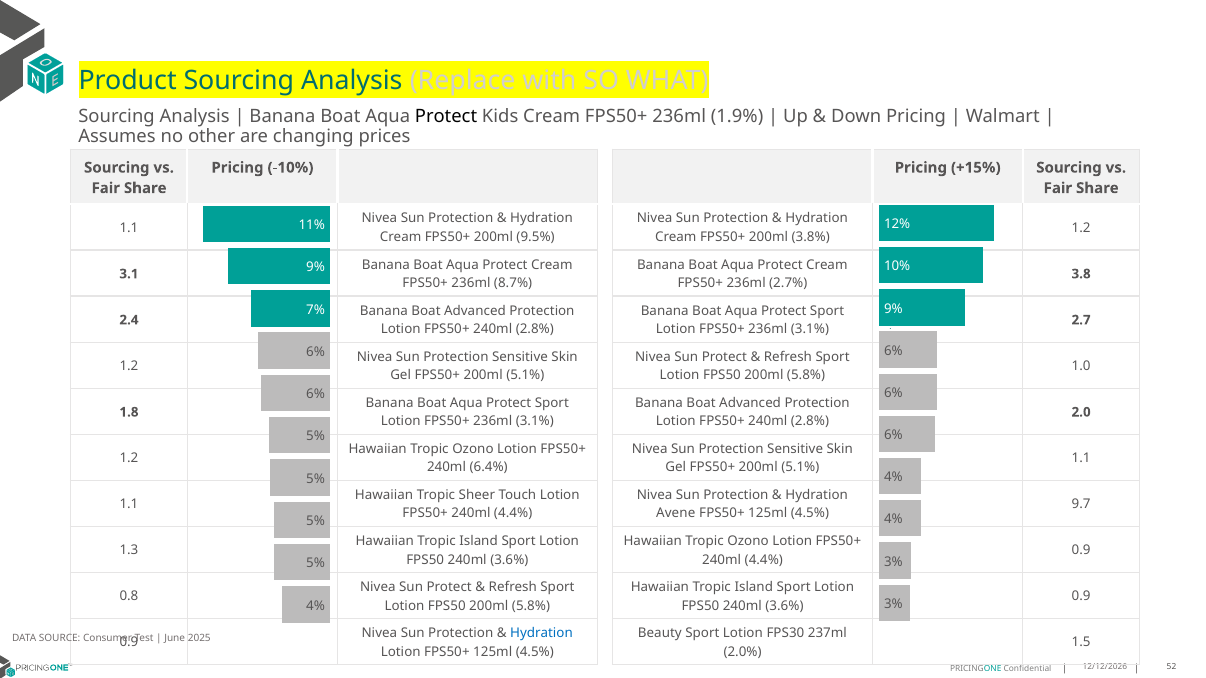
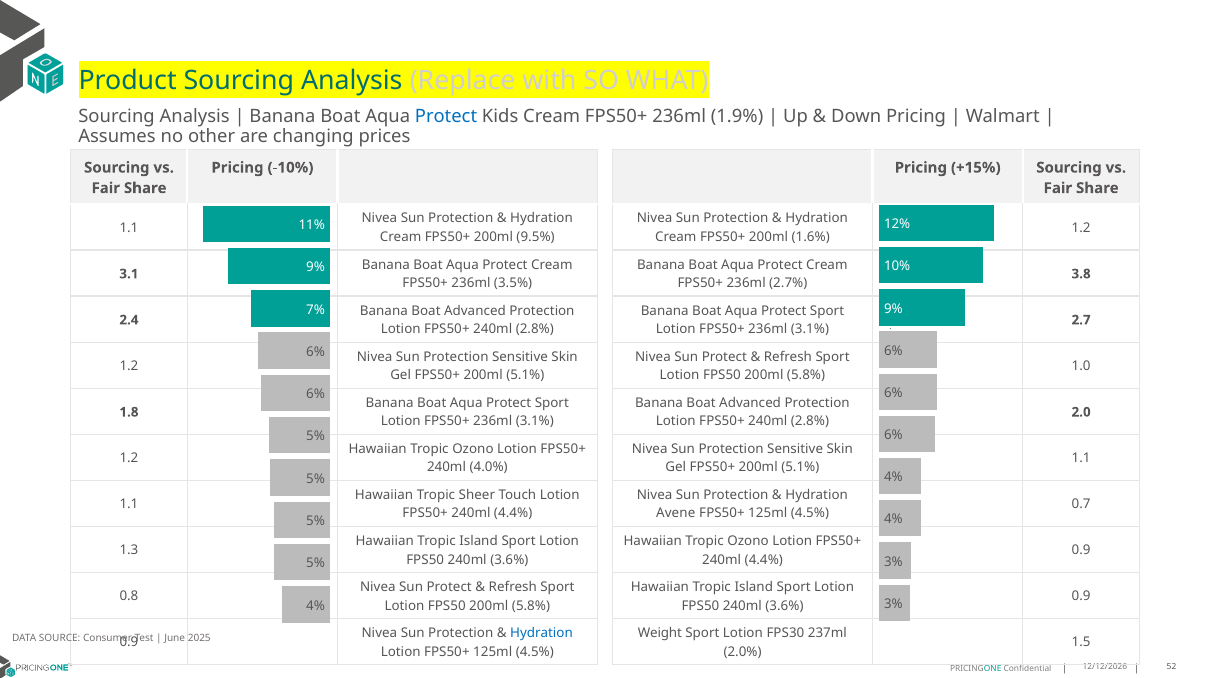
Protect colour: black -> blue (446, 117)
3.8%: 3.8% -> 1.6% (811, 237)
8.7%: 8.7% -> 3.5% (513, 283)
6.4%: 6.4% -> 4.0% (489, 468)
9.7: 9.7 -> 0.7 (1081, 505)
Beauty: Beauty -> Weight (660, 634)
